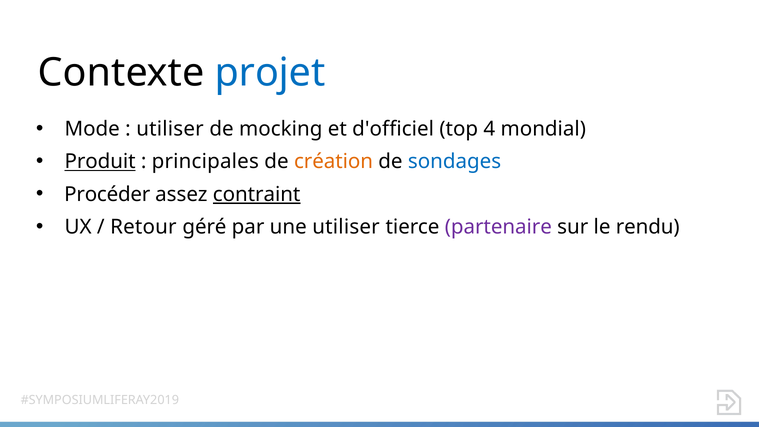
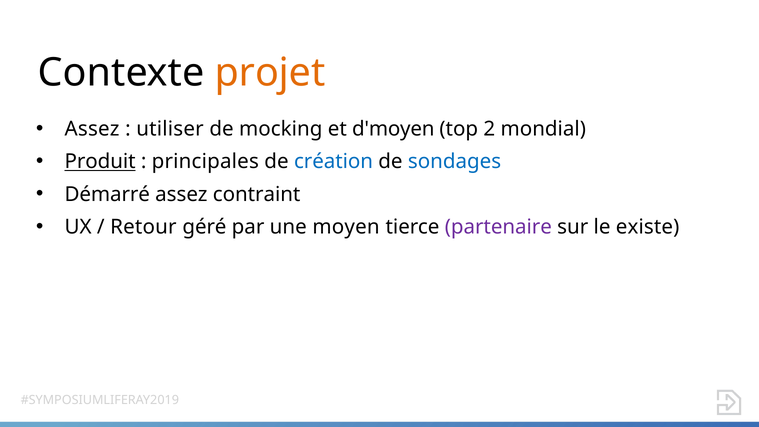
projet colour: blue -> orange (270, 73)
Mode: Mode -> Assez (92, 129)
d'officiel: d'officiel -> d'moyen (393, 129)
4: 4 -> 2 (489, 129)
création colour: orange -> blue (334, 162)
Procéder: Procéder -> Démarré (107, 194)
contraint underline: present -> none (257, 194)
une utiliser: utiliser -> moyen (346, 227)
rendu: rendu -> existe (648, 227)
